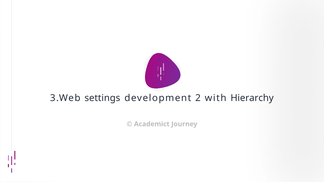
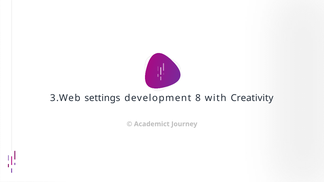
2: 2 -> 8 (198, 98)
Hierarchy: Hierarchy -> Creativity (252, 98)
